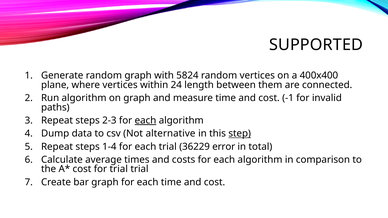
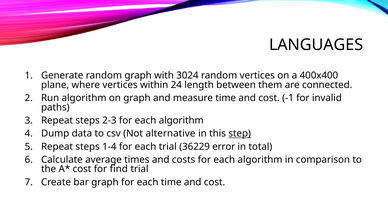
SUPPORTED: SUPPORTED -> LANGUAGES (316, 45)
5824: 5824 -> 3024 (187, 76)
each underline: present -> none (145, 121)
for trial: trial -> find (119, 169)
